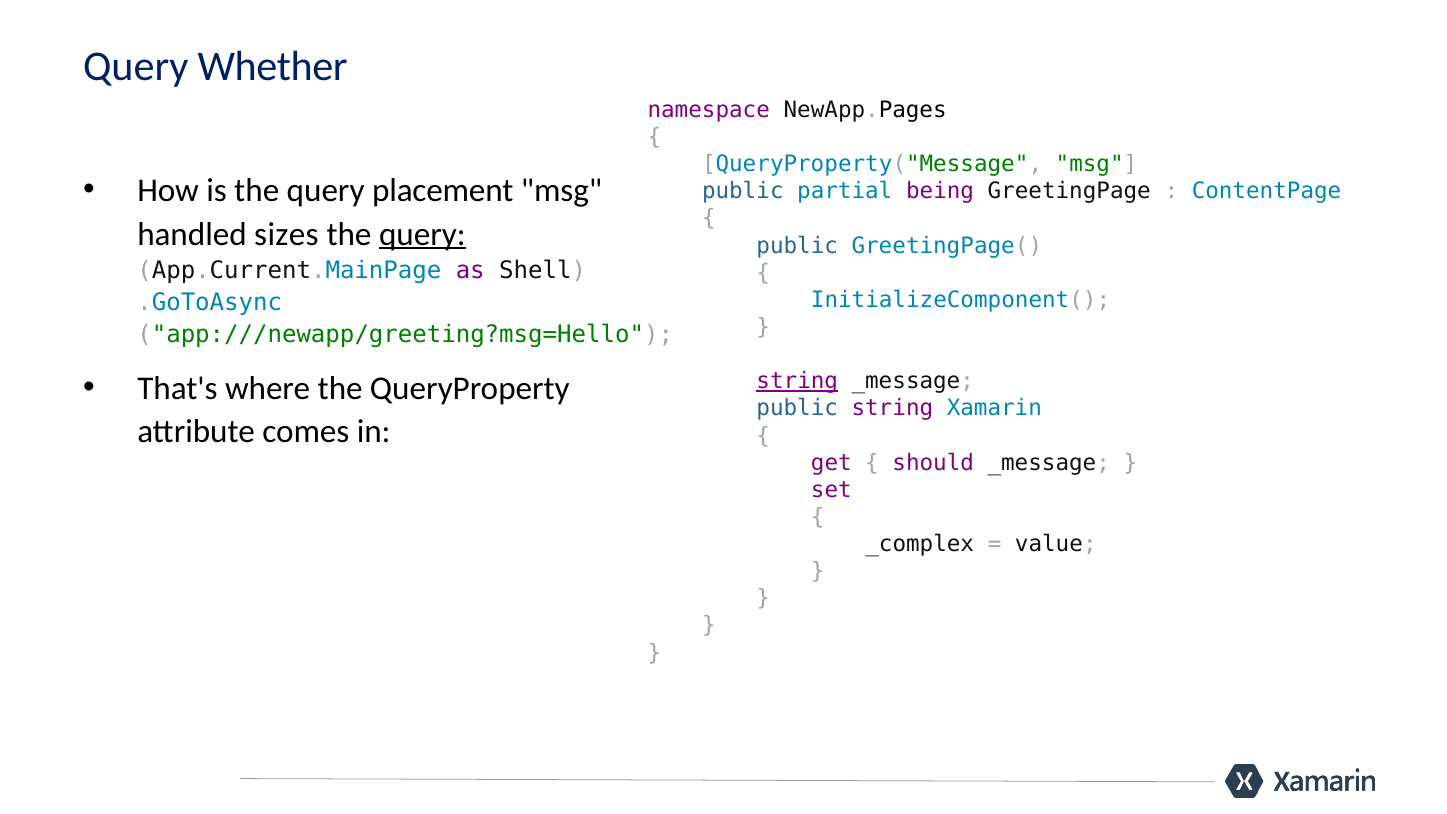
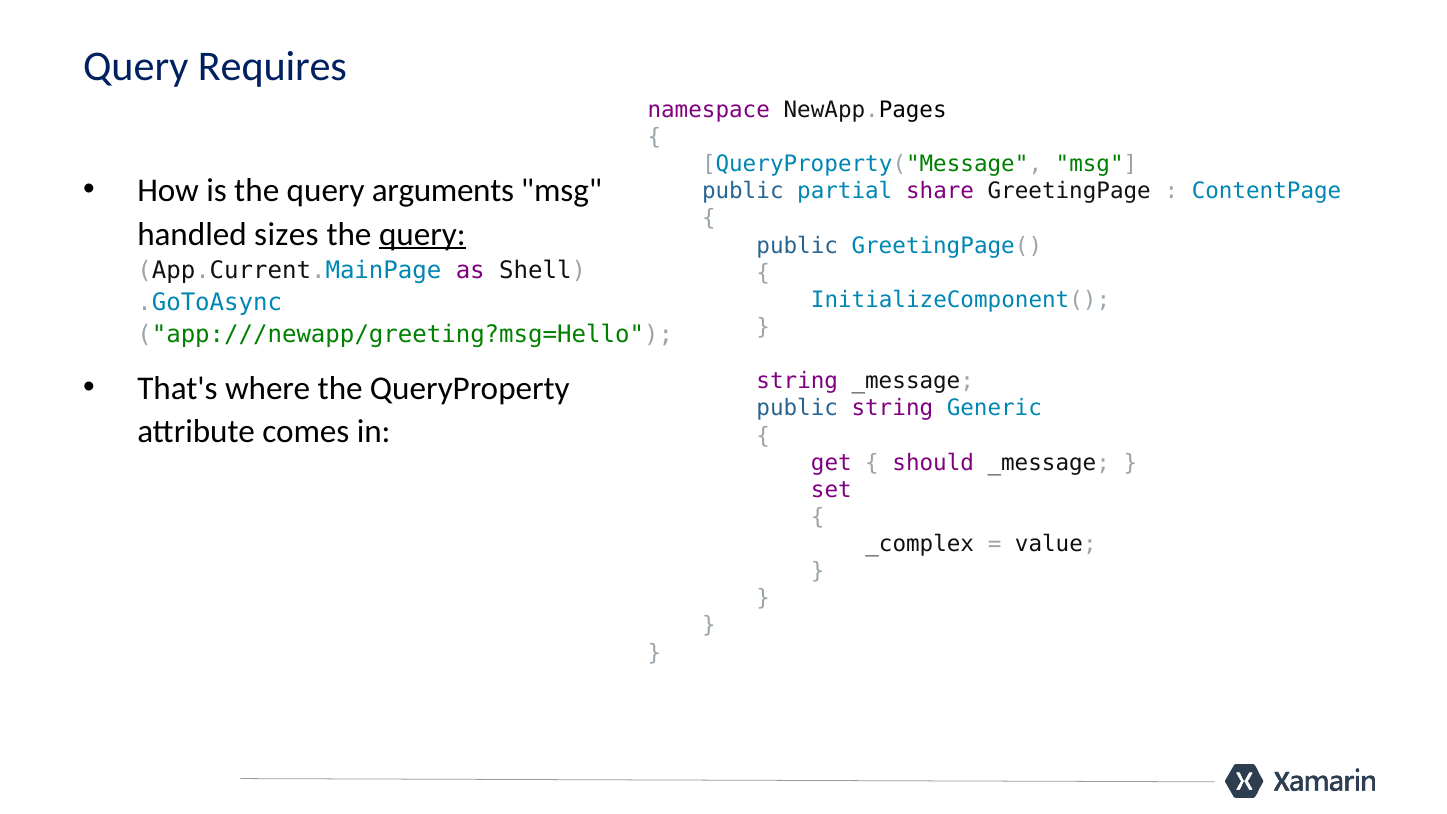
Whether: Whether -> Requires (272, 67)
placement: placement -> arguments (443, 190)
being: being -> share (940, 191)
string underline: present -> none (797, 381)
Xamarin: Xamarin -> Generic (994, 408)
